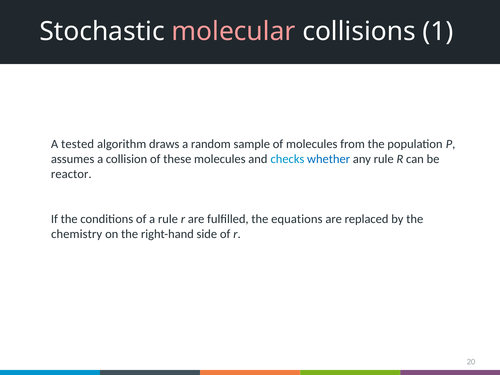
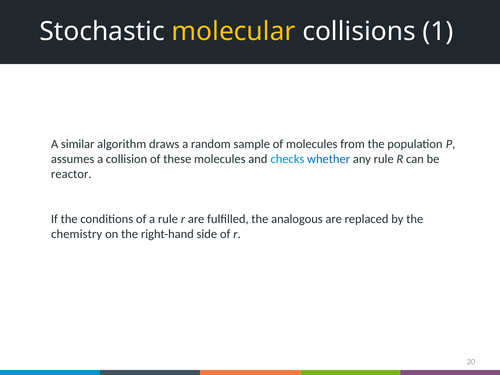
molecular colour: pink -> yellow (234, 32)
tested: tested -> similar (78, 144)
equations: equations -> analogous (297, 219)
